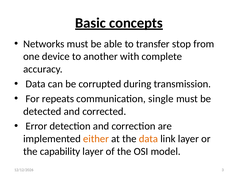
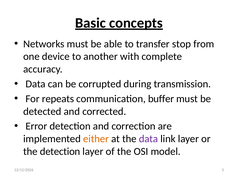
single: single -> buffer (161, 99)
data colour: orange -> purple (149, 139)
the capability: capability -> detection (60, 152)
